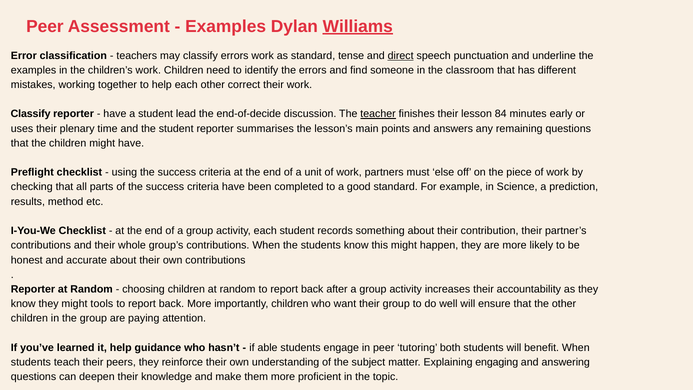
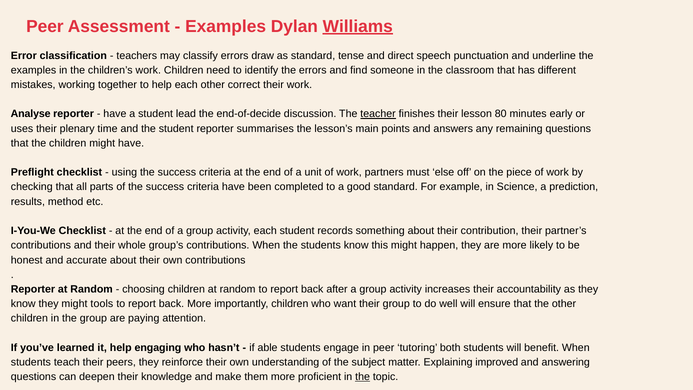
errors work: work -> draw (263, 56)
direct underline: present -> none (401, 56)
Classify: Classify -> Analyse (31, 114)
84: 84 -> 80 (501, 114)
guidance: guidance -> engaging (158, 347)
engaging: engaging -> improved (497, 362)
the underline: none -> present (363, 377)
